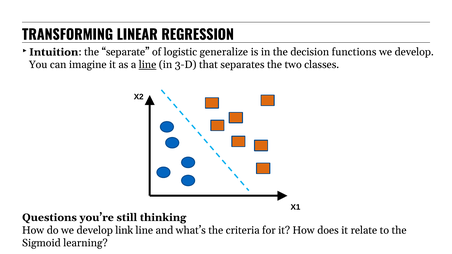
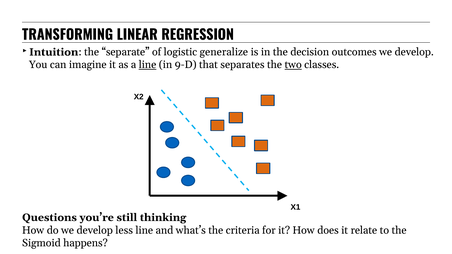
functions: functions -> outcomes (354, 52)
3-D: 3-D -> 9-D (186, 65)
two underline: none -> present (293, 65)
link: link -> less (124, 230)
learning: learning -> happens (85, 243)
